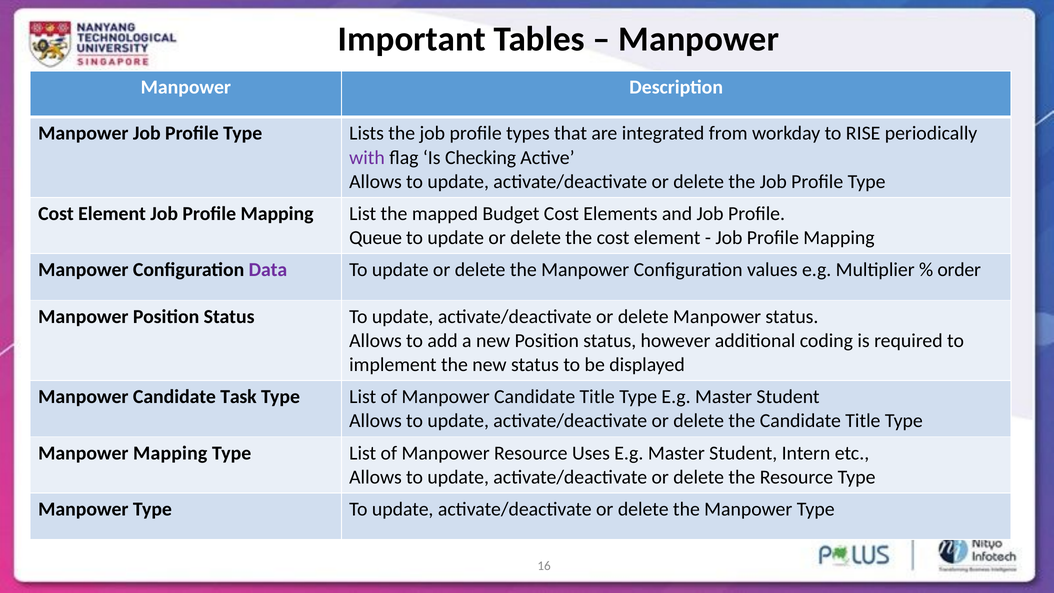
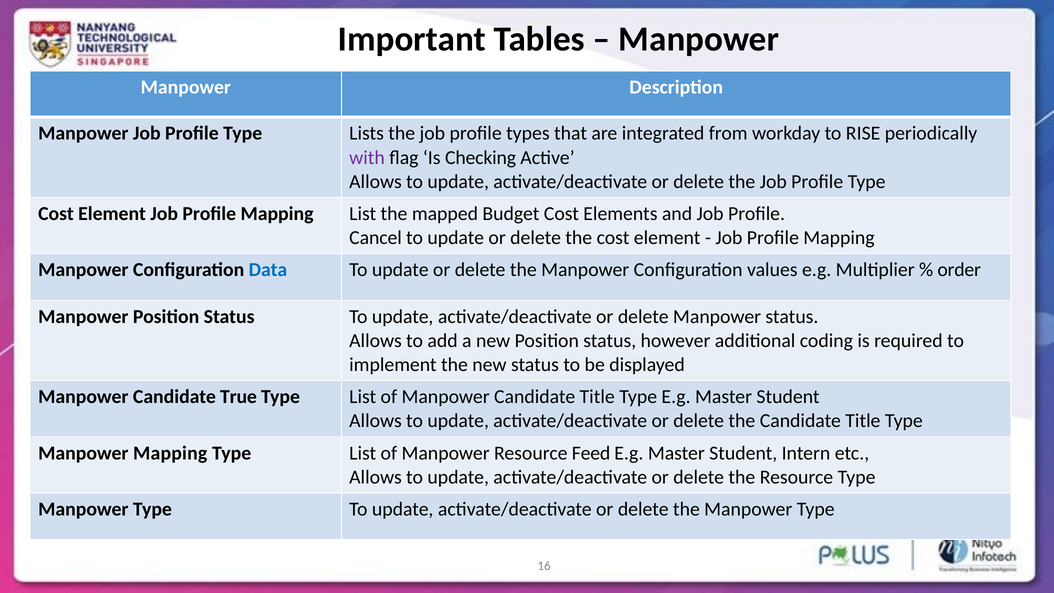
Queue: Queue -> Cancel (376, 238)
Data colour: purple -> blue (268, 270)
Task: Task -> True (238, 397)
Uses: Uses -> Feed (591, 453)
